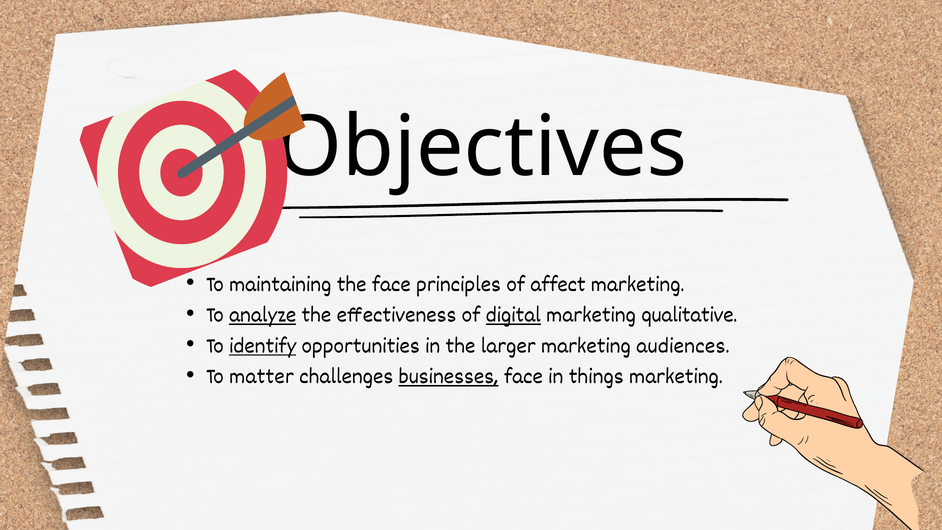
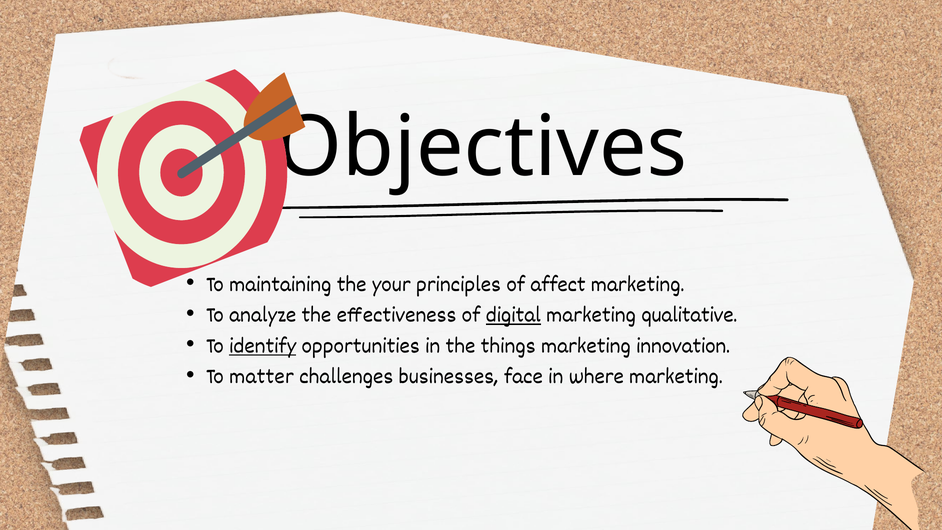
the face: face -> your (391, 283)
analyze underline: present -> none (263, 314)
larger: larger -> things (508, 345)
audiences: audiences -> innovation (683, 345)
businesses underline: present -> none (449, 376)
things: things -> where (596, 376)
